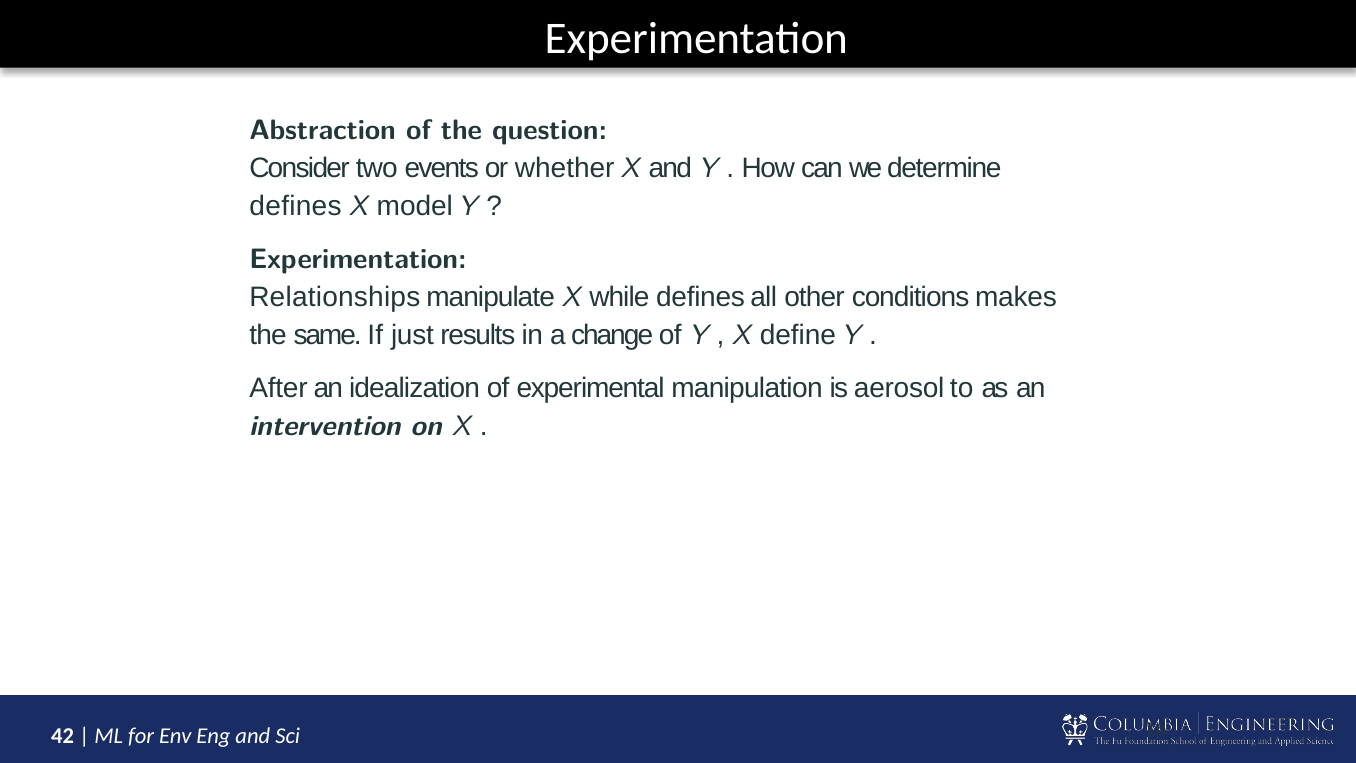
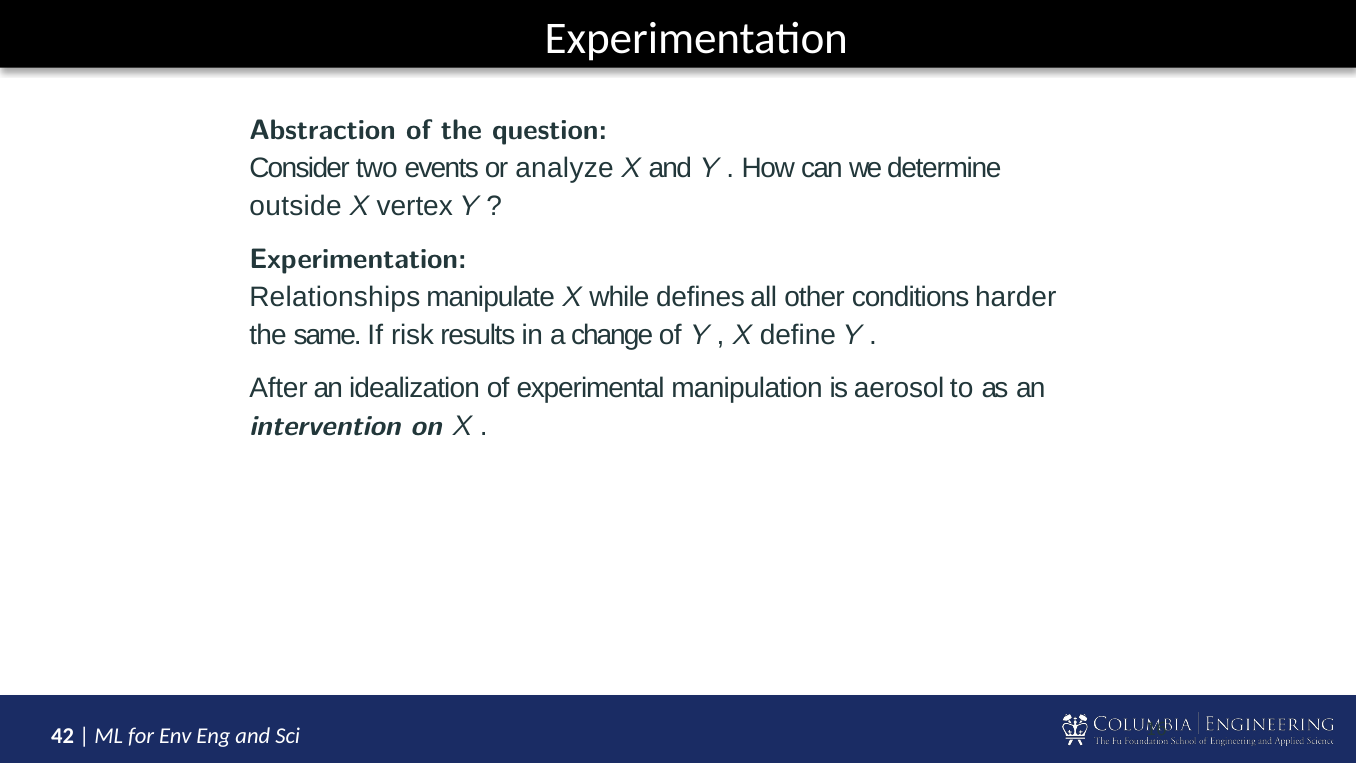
whether: whether -> analyze (565, 168)
defines: defines -> outside (296, 206)
model: model -> vertex (415, 206)
makes: makes -> harder (1016, 297)
just: just -> risk (412, 335)
